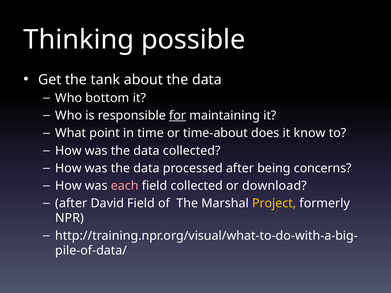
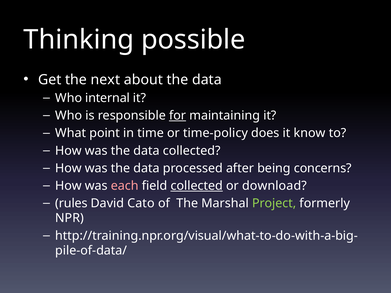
tank: tank -> next (105, 80)
bottom: bottom -> internal (108, 98)
time-about: time-about -> time-policy (215, 133)
collected underline: none -> present (197, 186)
after: after -> rules (71, 203)
David Field: Field -> Cato (141, 203)
Project colour: yellow -> light green (274, 203)
